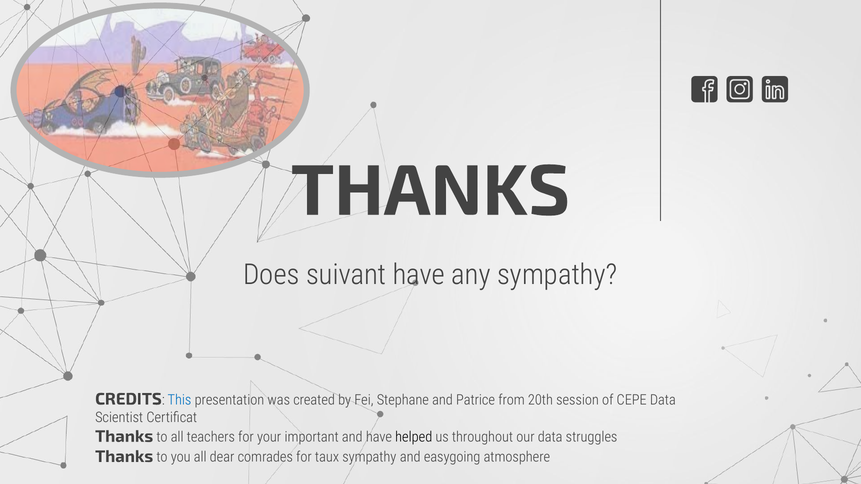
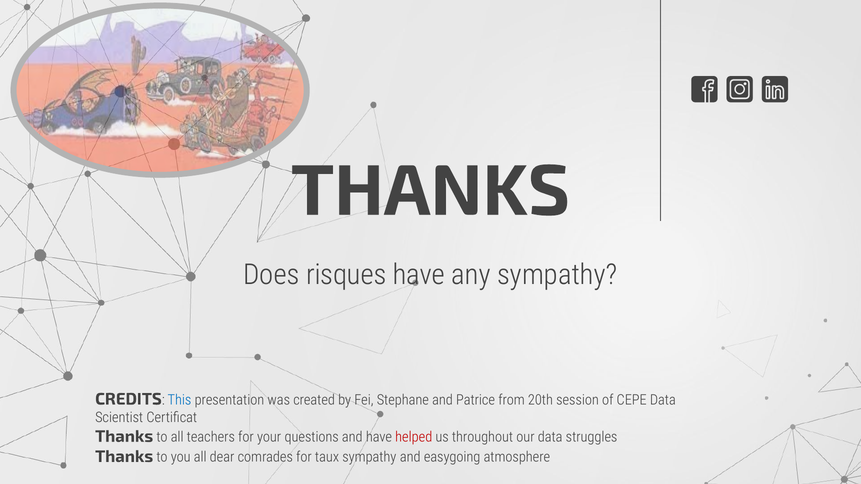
suivant: suivant -> risques (346, 275)
important: important -> questions (312, 437)
helped colour: black -> red (414, 437)
